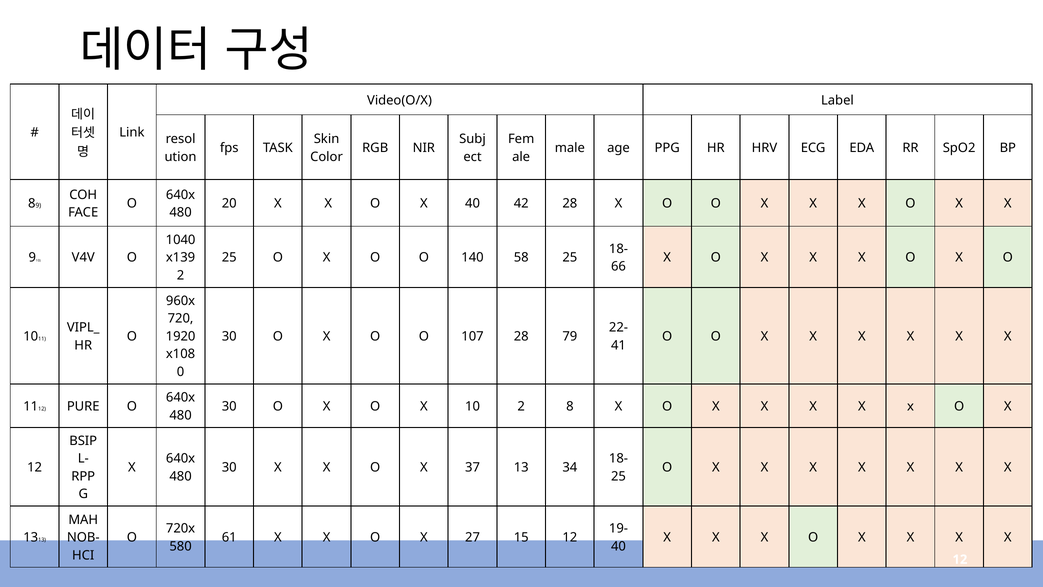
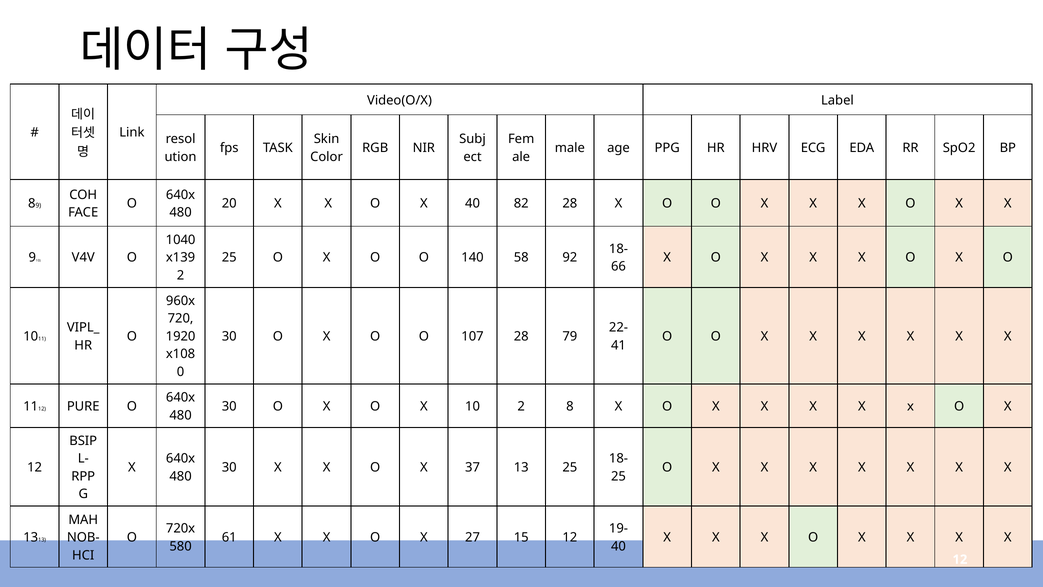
42: 42 -> 82 (521, 203)
58 25: 25 -> 92 (570, 257)
13 34: 34 -> 25 (570, 467)
